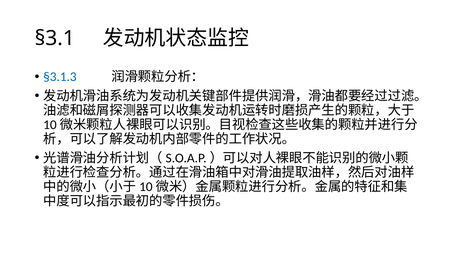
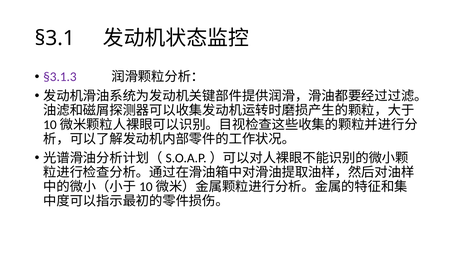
§3.1.3 colour: blue -> purple (60, 77)
